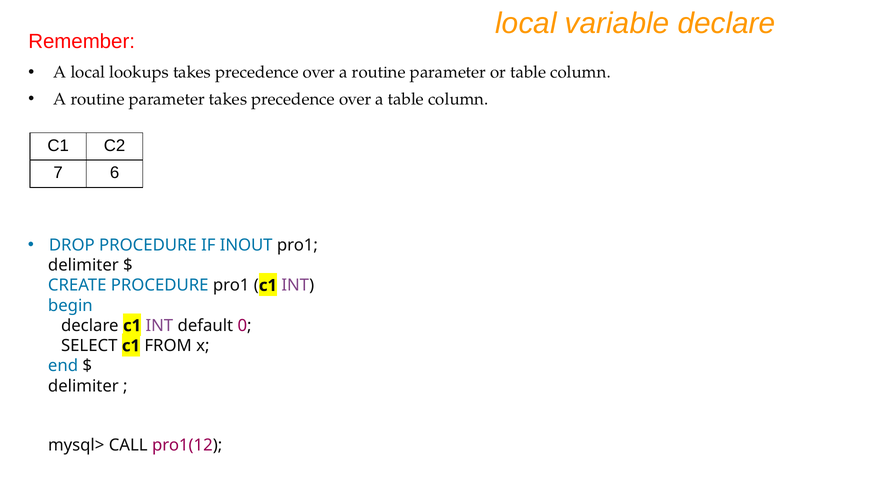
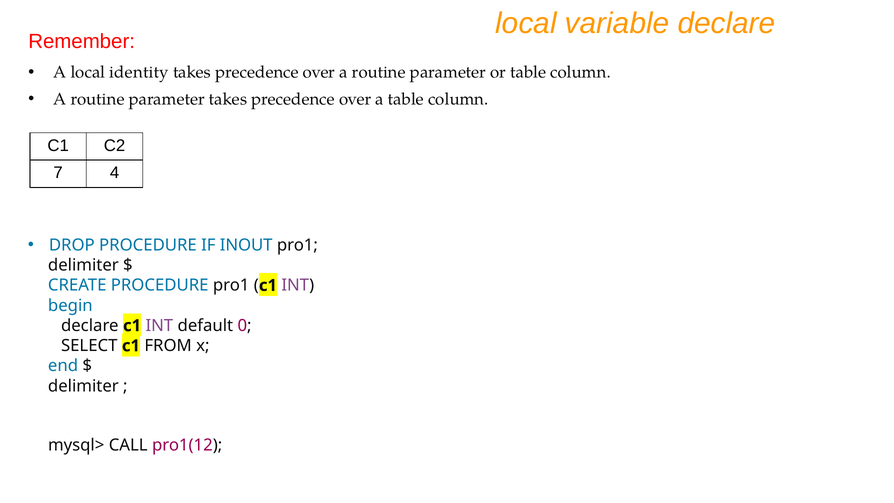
lookups: lookups -> identity (139, 72)
6: 6 -> 4 (115, 173)
